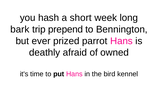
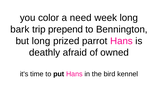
hash: hash -> color (49, 18)
short: short -> need (81, 18)
but ever: ever -> long (41, 41)
